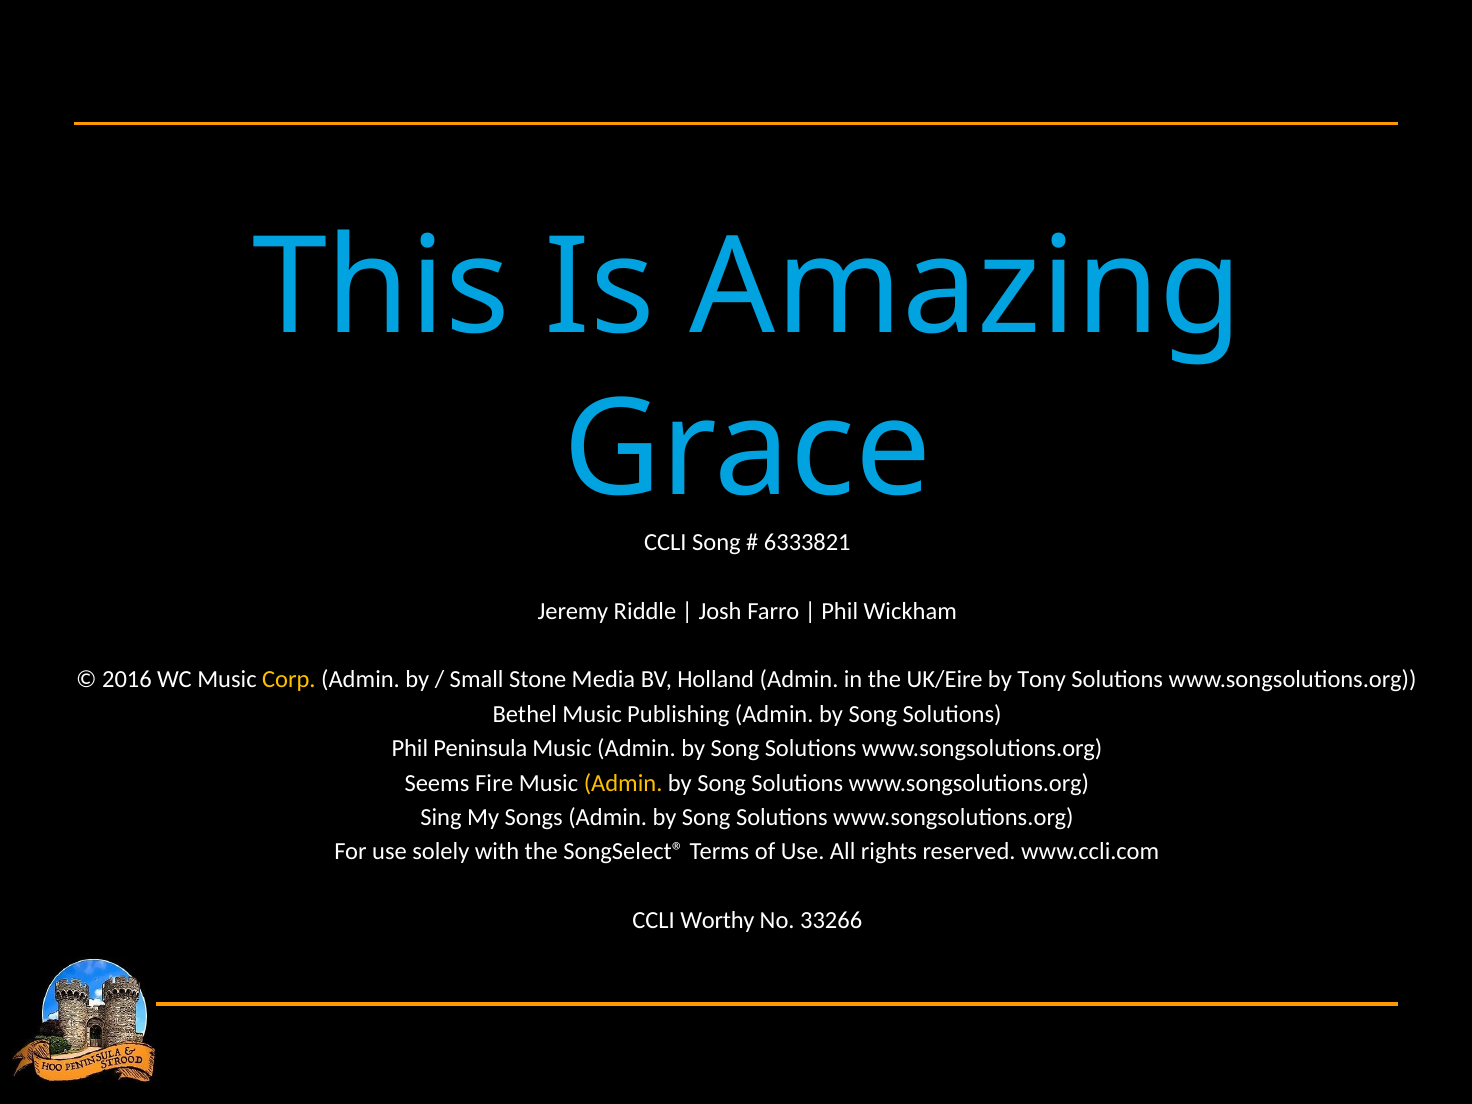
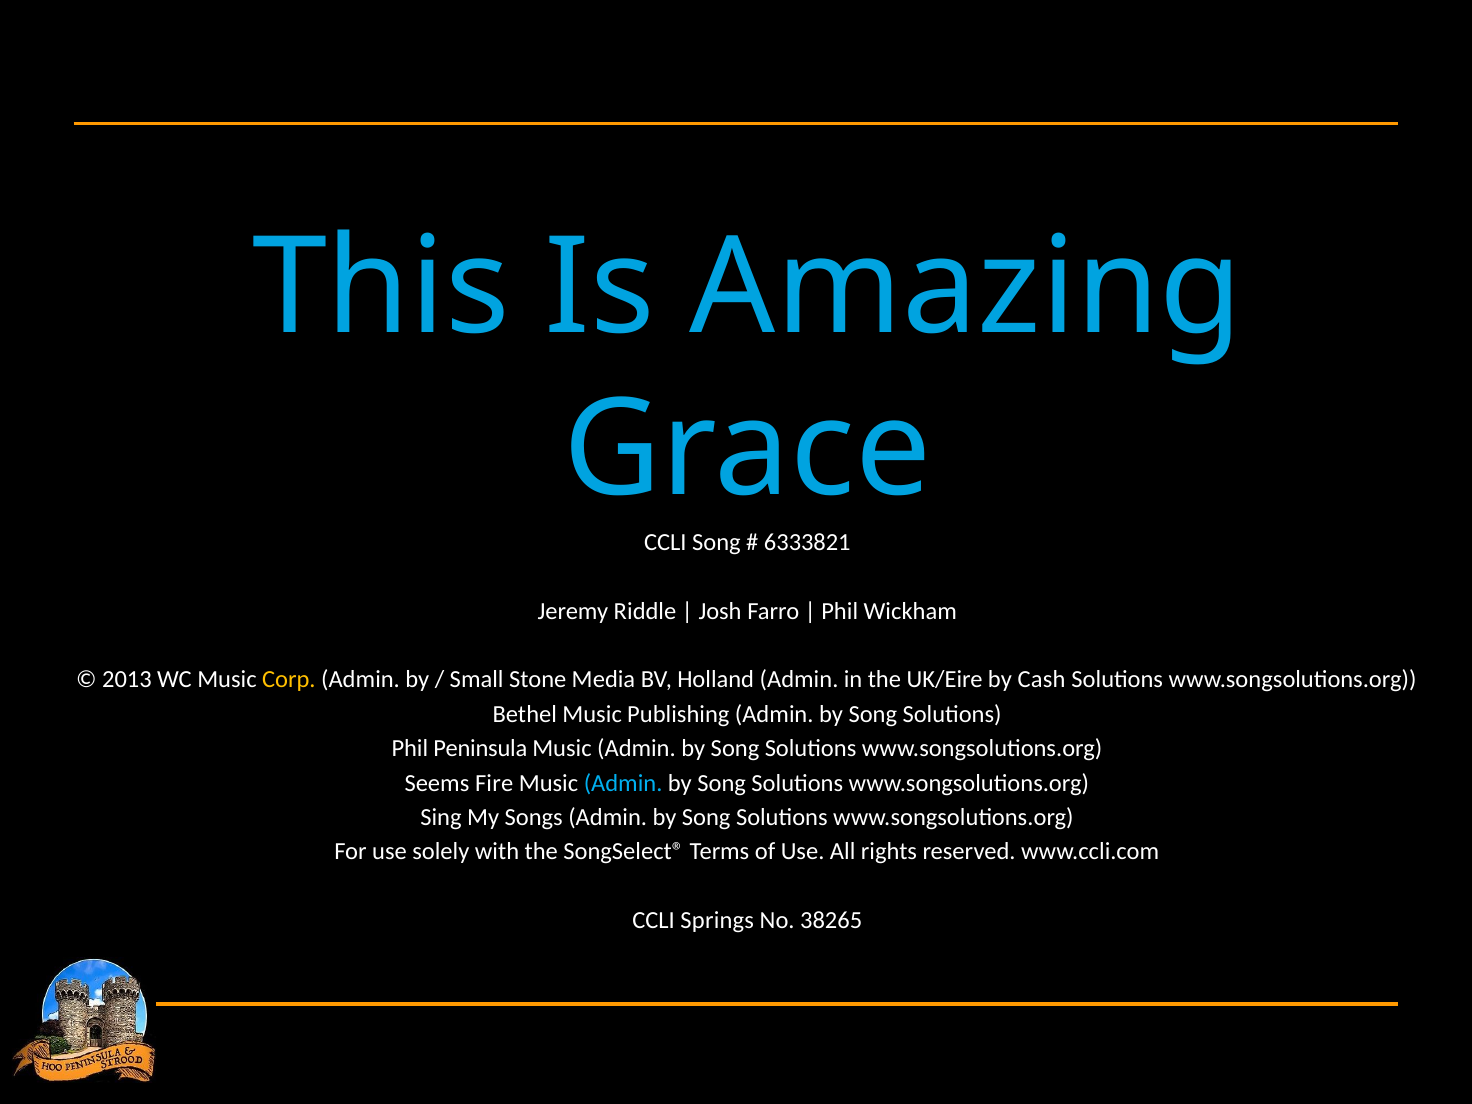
2016: 2016 -> 2013 (127, 680)
Tony: Tony -> Cash (1042, 680)
Admin colour: yellow -> light blue (623, 783)
Worthy: Worthy -> Springs (717, 920)
33266: 33266 -> 38265 (831, 920)
